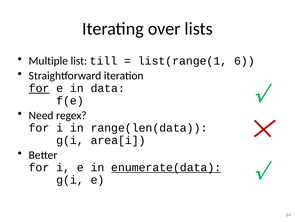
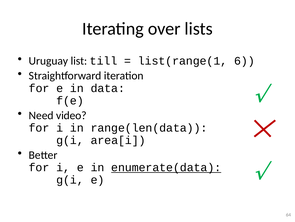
Multiple: Multiple -> Uruguay (48, 61)
for underline: present -> none (39, 88)
regex: regex -> video (71, 115)
